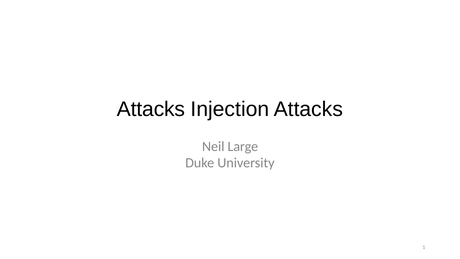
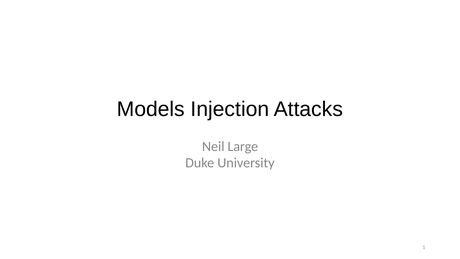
Attacks: Attacks -> Models (151, 109)
